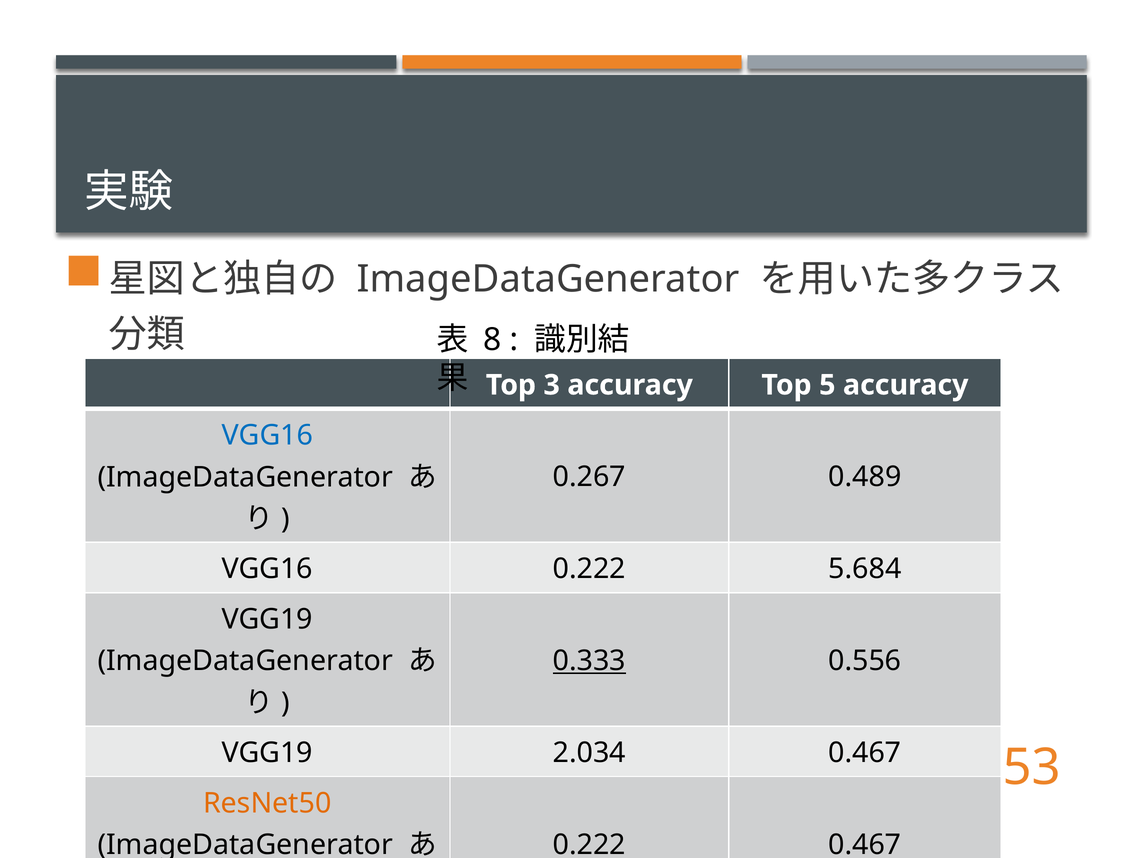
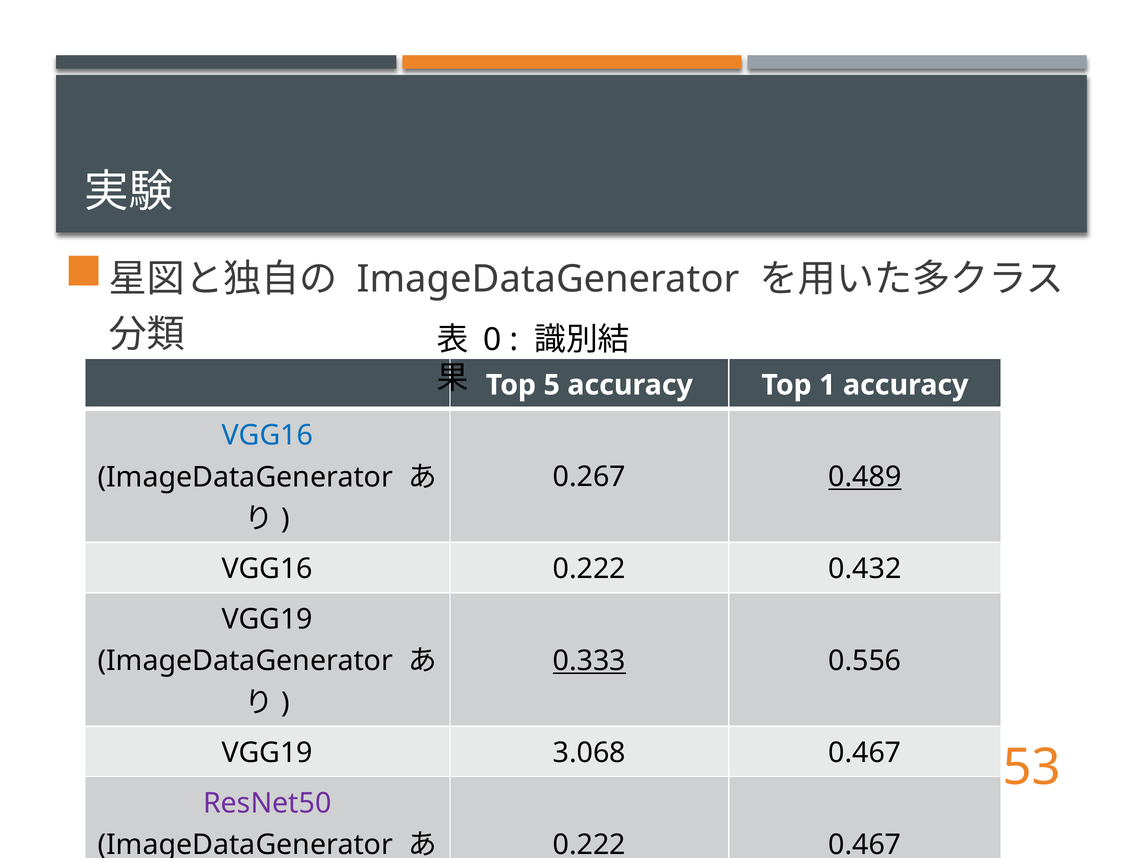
8: 8 -> 0 (492, 340)
3: 3 -> 5 (552, 385)
5: 5 -> 1 (827, 385)
0.489 underline: none -> present (865, 477)
5.684: 5.684 -> 0.432 (865, 569)
2.034: 2.034 -> 3.068 (589, 753)
ResNet50 colour: orange -> purple (267, 803)
